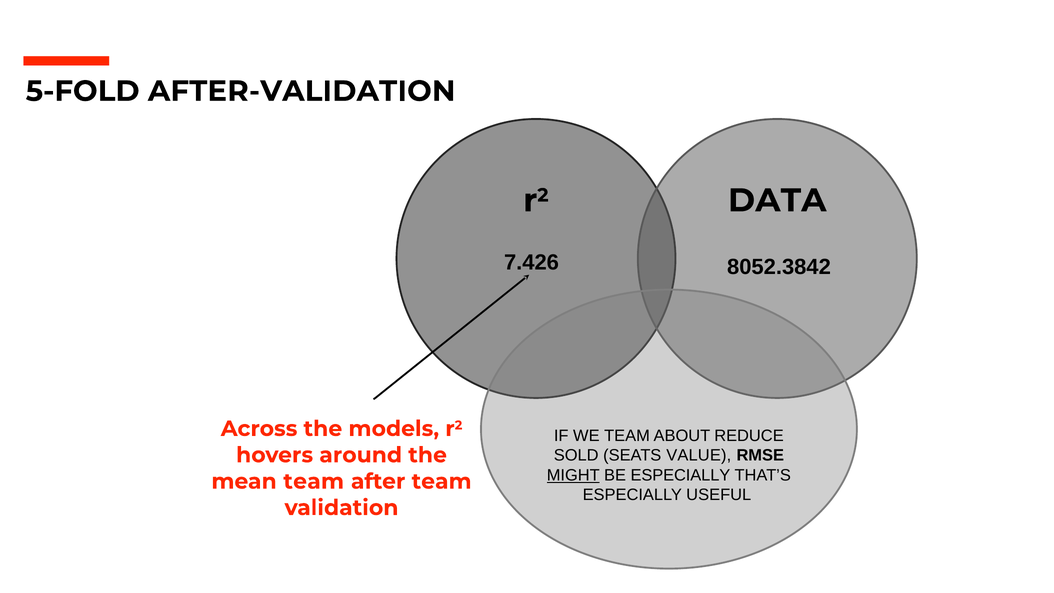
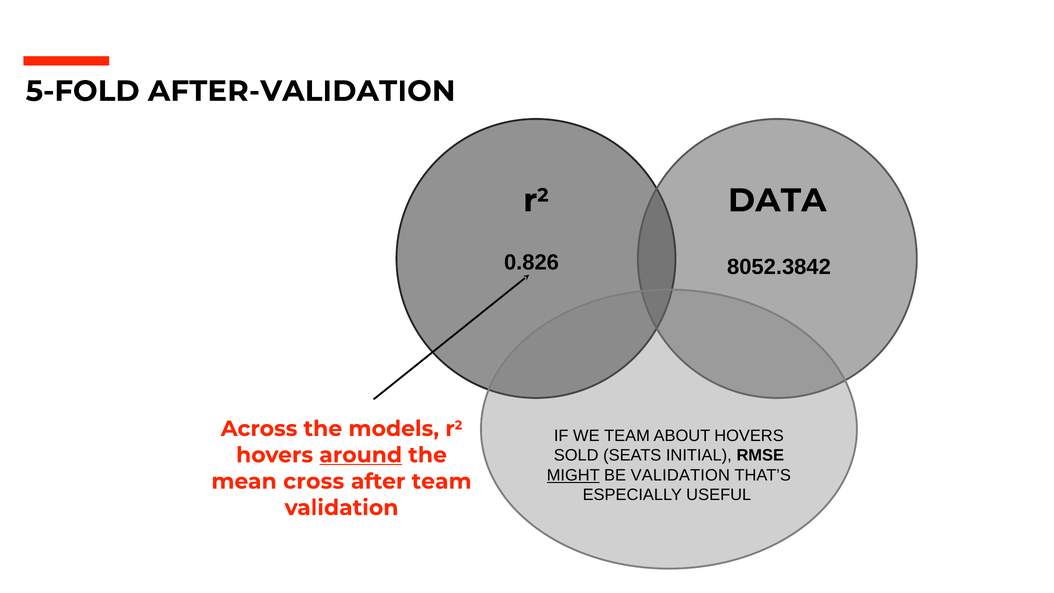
7.426: 7.426 -> 0.826 (531, 263)
ABOUT REDUCE: REDUCE -> HOVERS (749, 436)
VALUE: VALUE -> INITIAL (699, 455)
around underline: none -> present (361, 455)
BE ESPECIALLY: ESPECIALLY -> VALIDATION (680, 475)
mean team: team -> cross (314, 481)
